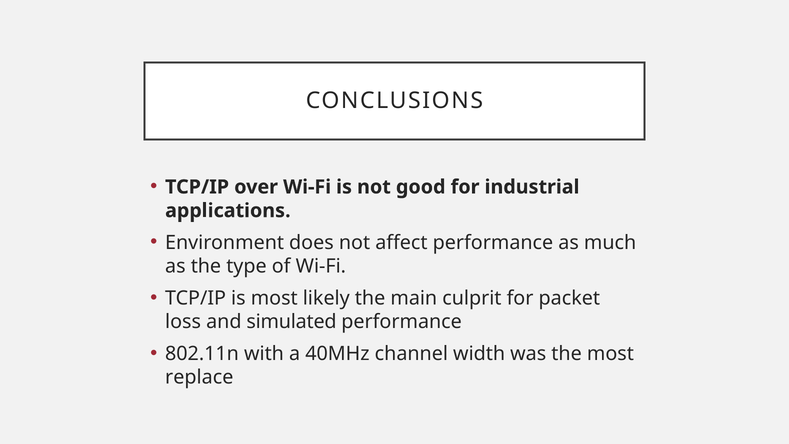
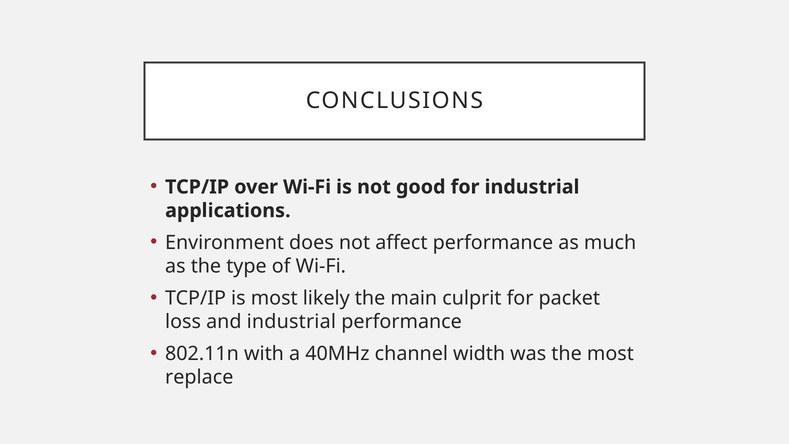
and simulated: simulated -> industrial (291, 322)
